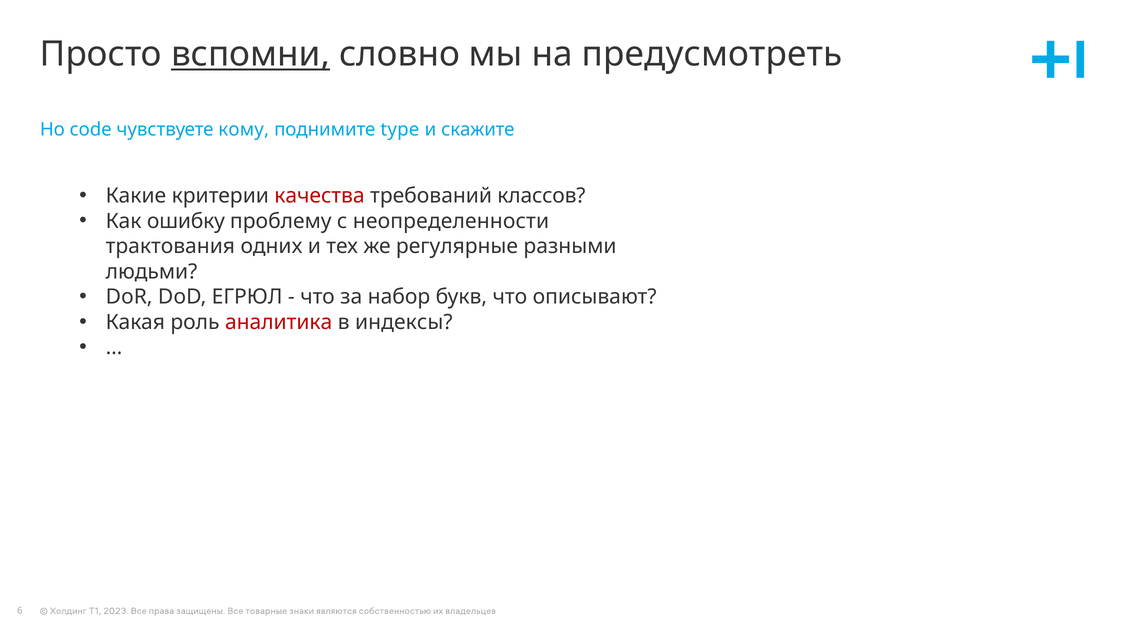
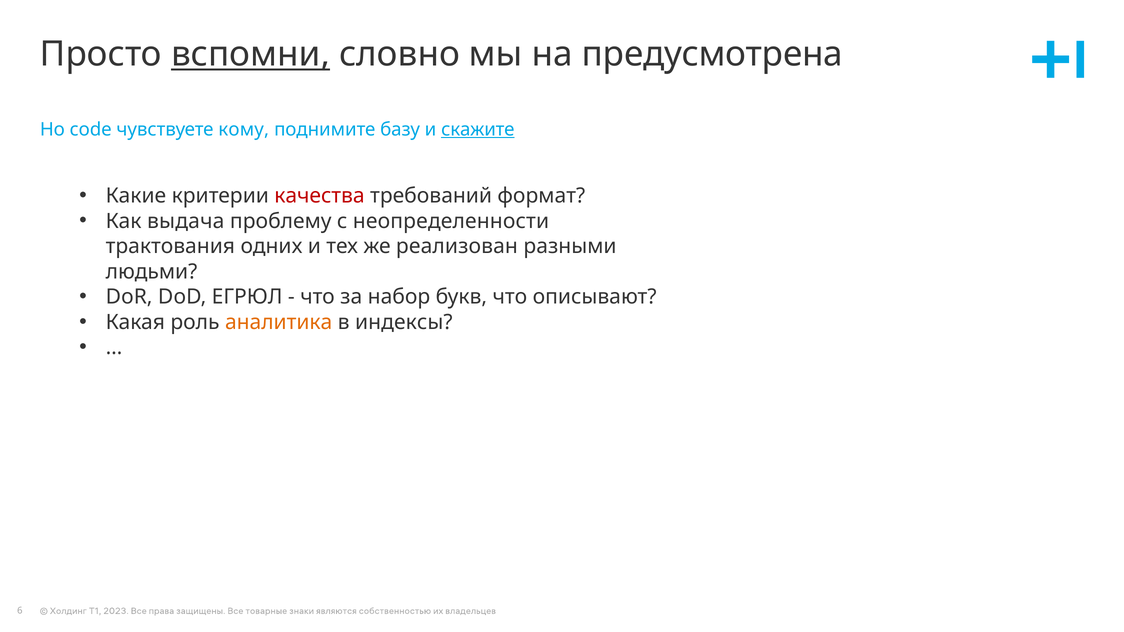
предусмотреть: предусмотреть -> предусмотрена (712, 54)
type: type -> базу (400, 130)
скажите underline: none -> present (478, 130)
классов: классов -> формат (541, 196)
ошибку: ошибку -> выдача (186, 221)
регулярные: регулярные -> реализован (457, 247)
аналитика colour: red -> orange (279, 322)
